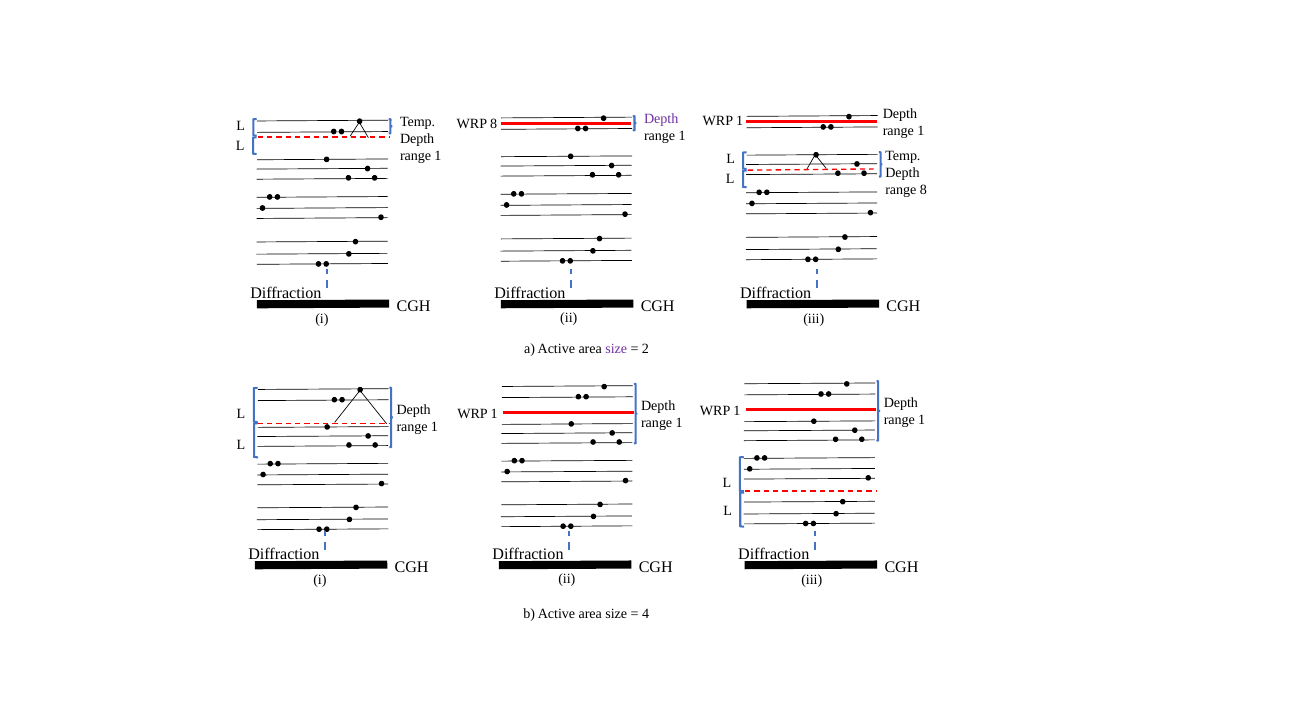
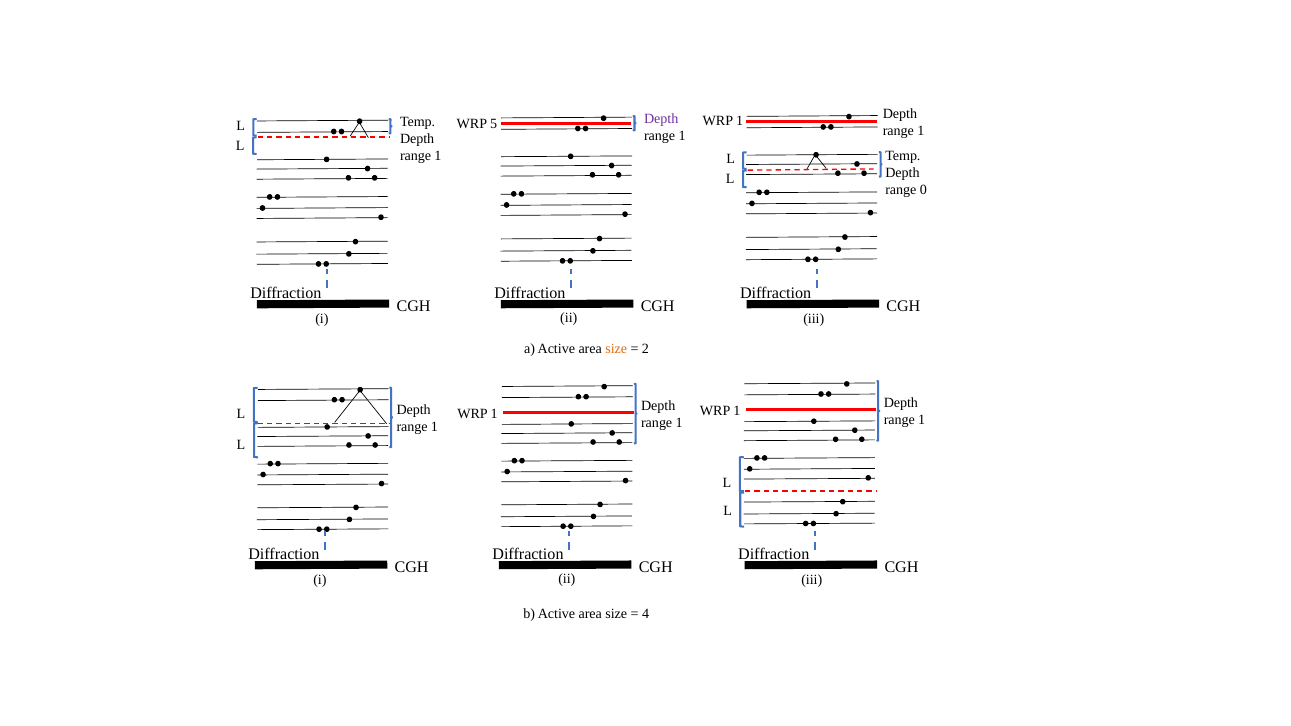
WRP 8: 8 -> 5 (494, 123)
range 8: 8 -> 0 (923, 190)
size colour: purple -> orange (616, 348)
